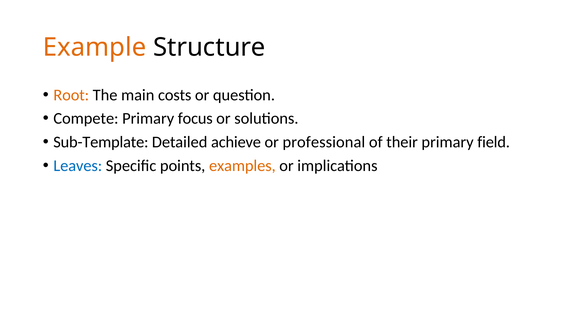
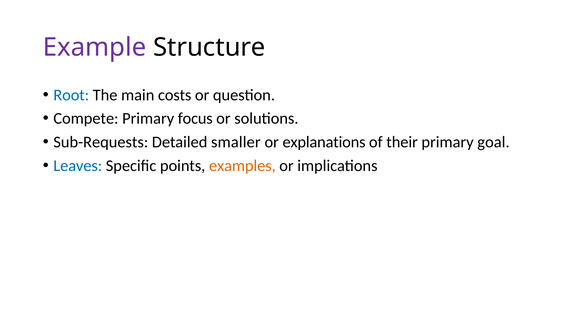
Example colour: orange -> purple (95, 47)
Root colour: orange -> blue (71, 95)
Sub-Template: Sub-Template -> Sub-Requests (101, 142)
achieve: achieve -> smaller (236, 142)
professional: professional -> explanations (324, 142)
field: field -> goal (494, 142)
